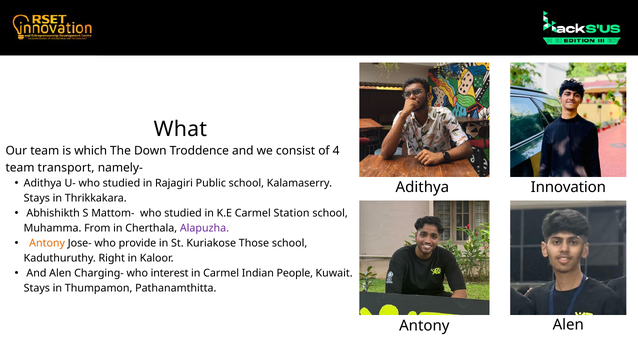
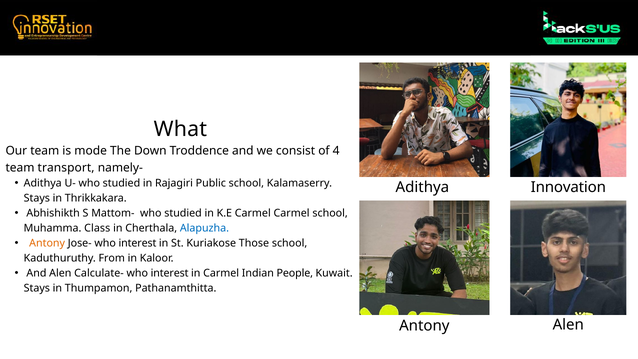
which: which -> mode (91, 151)
Carmel Station: Station -> Carmel (292, 213)
From: From -> Class (97, 228)
Alapuzha colour: purple -> blue (204, 228)
Jose- who provide: provide -> interest (137, 243)
Right: Right -> From (112, 258)
Charging-: Charging- -> Calculate- (99, 273)
